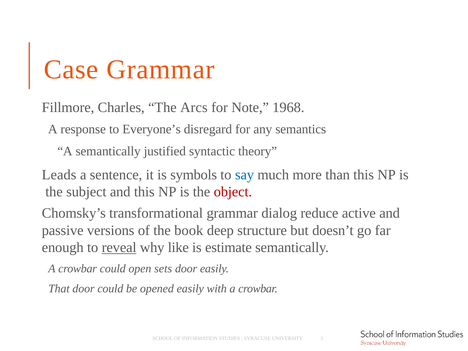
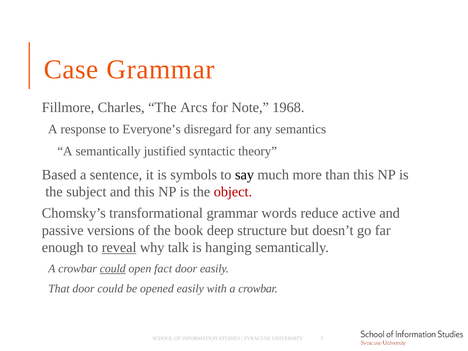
Leads: Leads -> Based (59, 175)
say colour: blue -> black (245, 175)
dialog: dialog -> words (279, 213)
like: like -> talk (178, 248)
estimate: estimate -> hanging (228, 248)
could underline: none -> present (113, 269)
sets: sets -> fact (163, 269)
